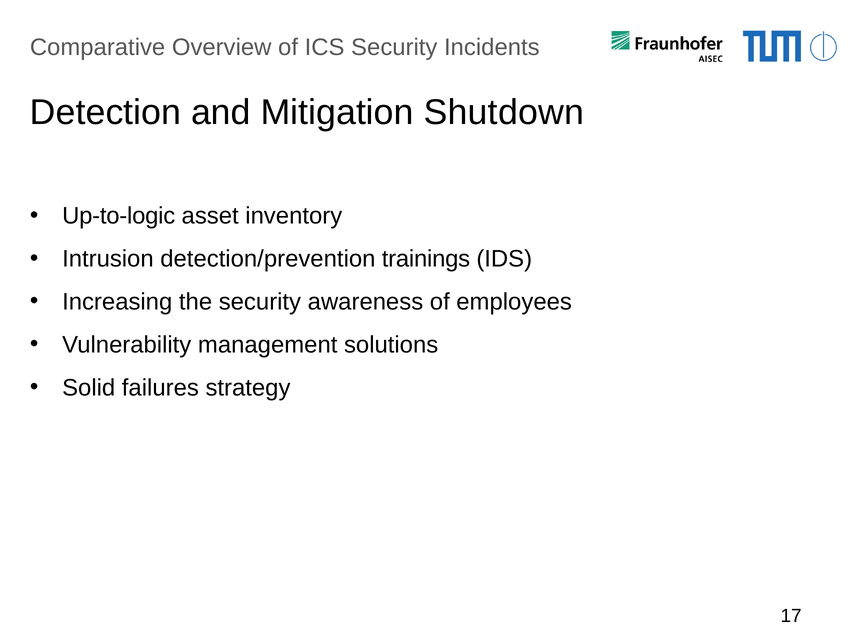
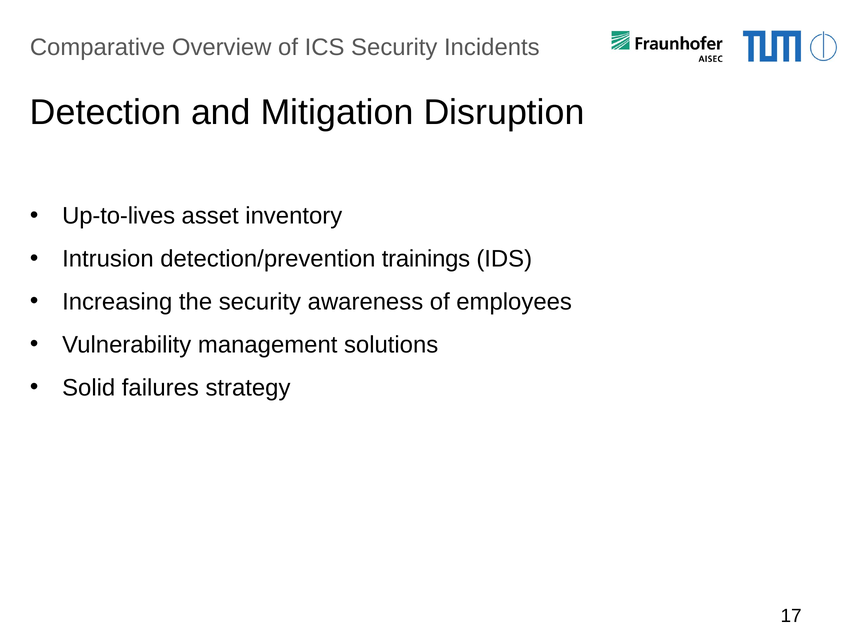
Shutdown: Shutdown -> Disruption (504, 113)
Up-to-logic: Up-to-logic -> Up-to-lives (119, 216)
